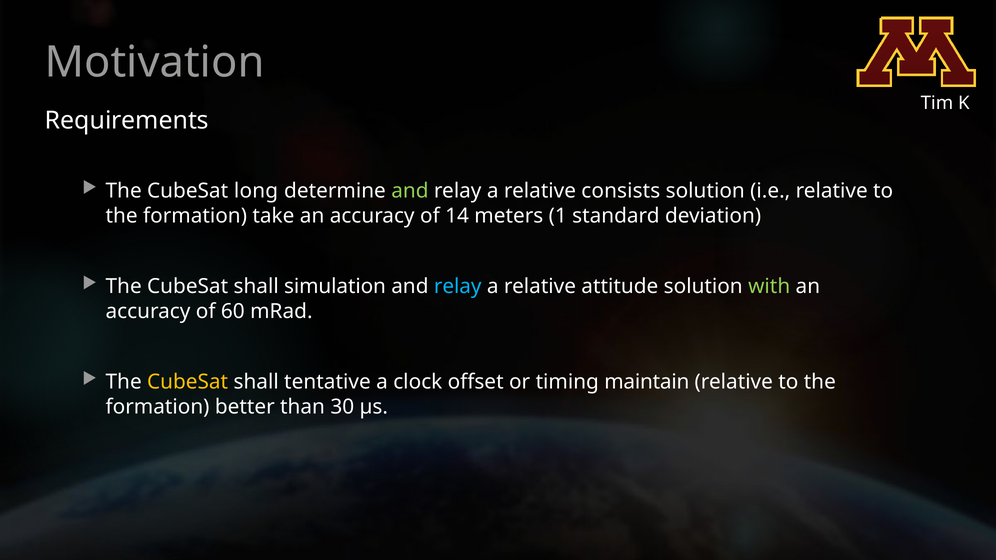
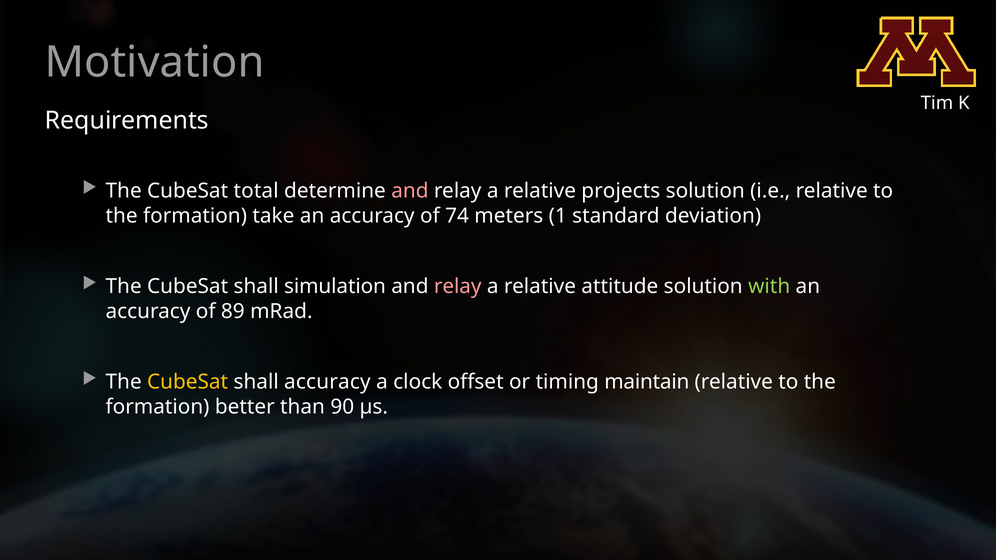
long: long -> total (256, 191)
and colour: light green -> pink (410, 191)
consists: consists -> projects (621, 191)
14: 14 -> 74 (457, 216)
relay colour: light blue -> pink (458, 286)
60: 60 -> 89 (233, 311)
shall tentative: tentative -> accuracy (327, 382)
30: 30 -> 90 (342, 407)
